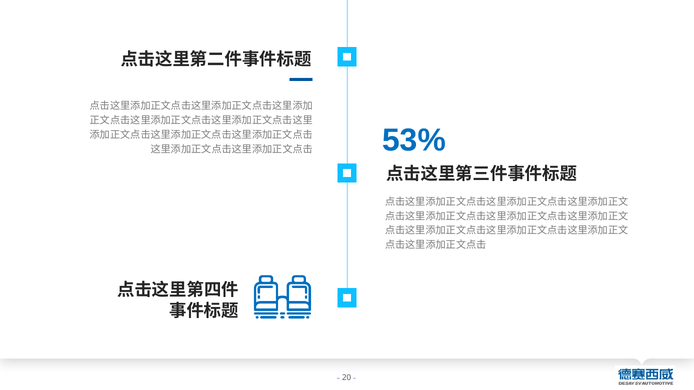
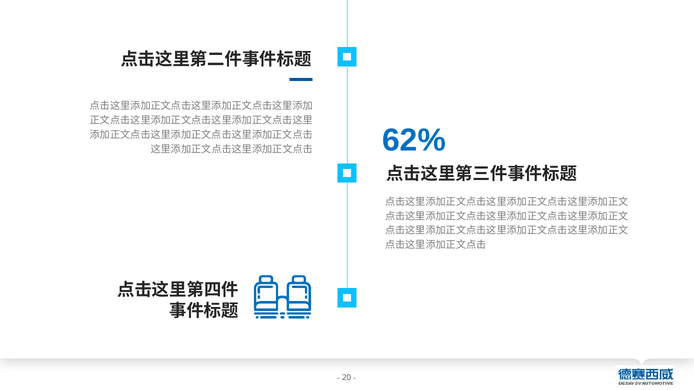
53%: 53% -> 62% (414, 140)
